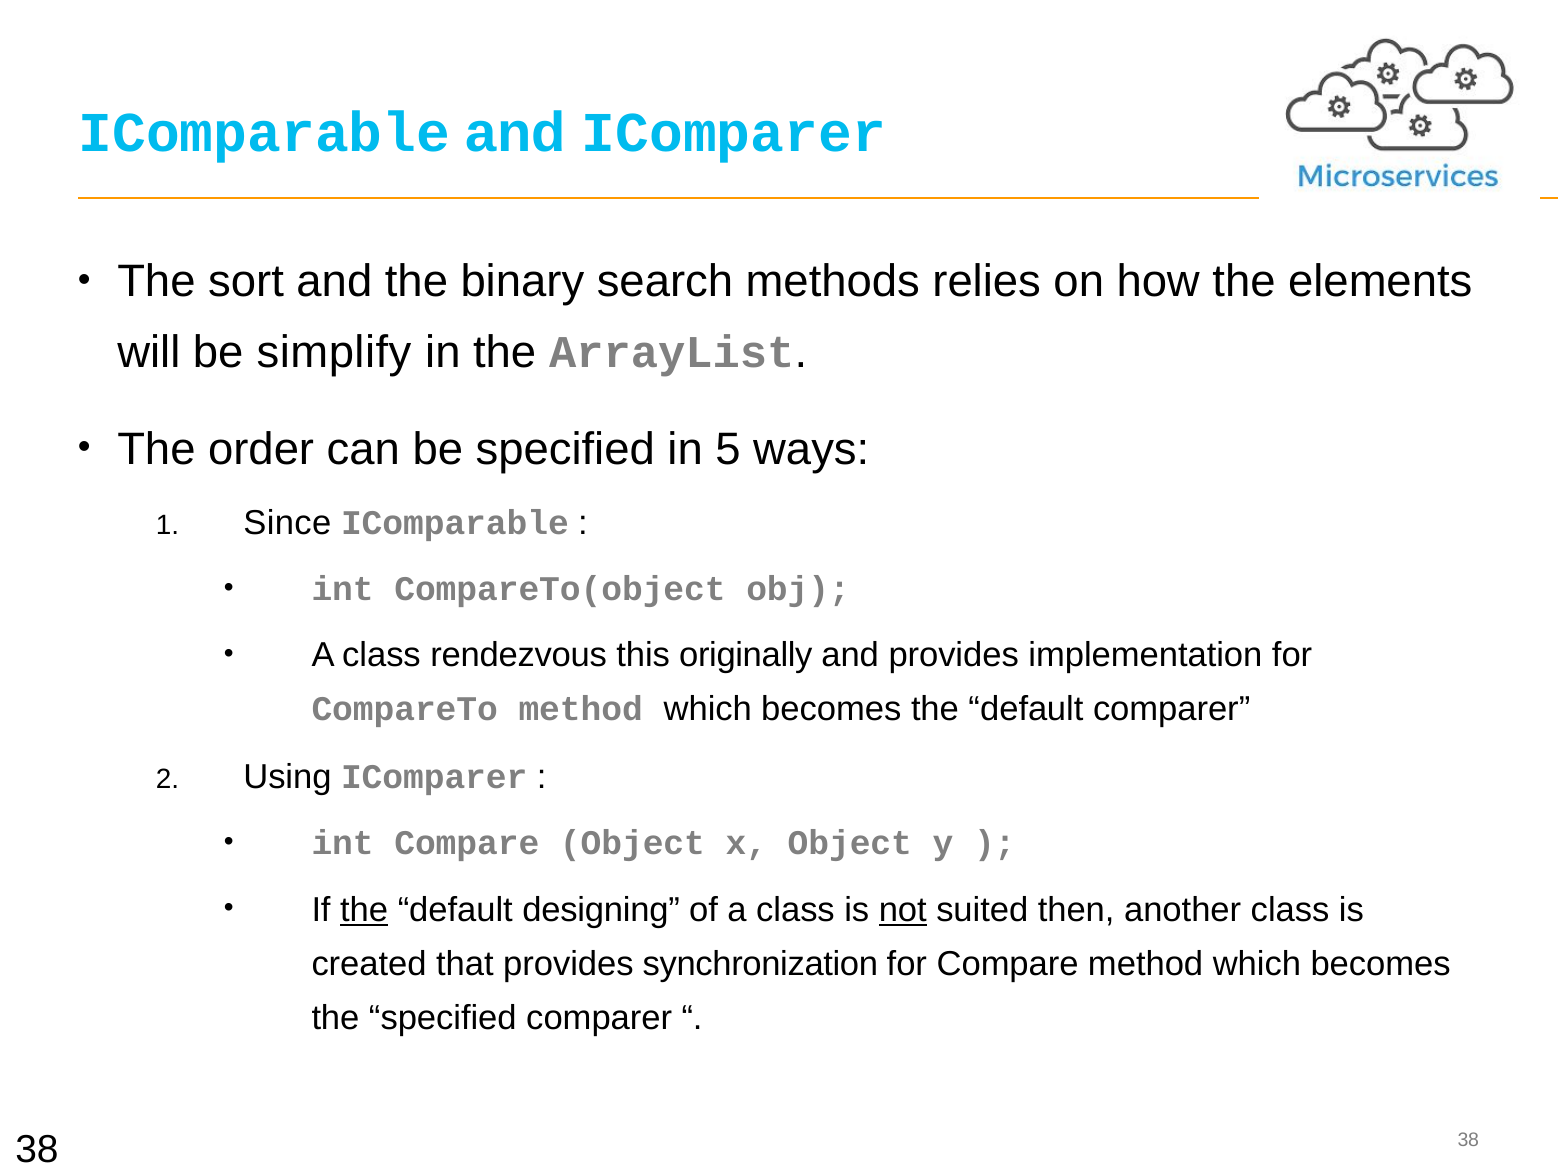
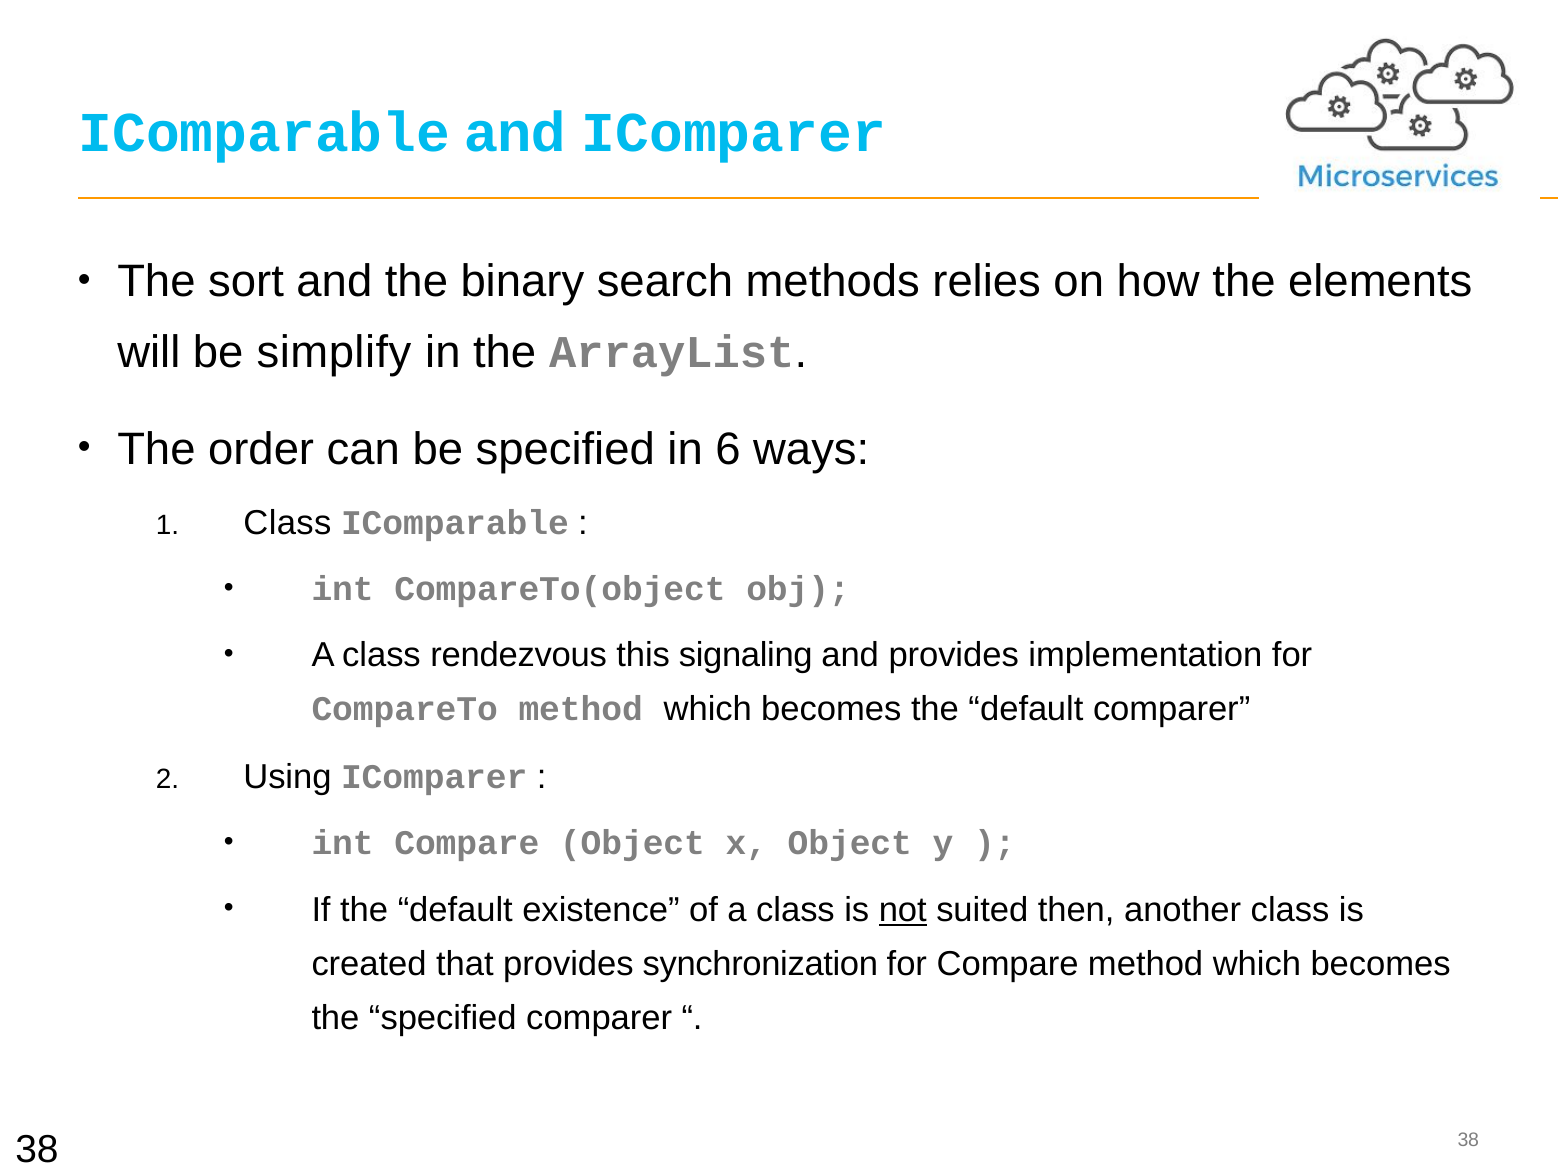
5: 5 -> 6 (728, 450)
Since: Since -> Class (287, 523)
originally: originally -> signaling (746, 656)
the underline: present -> none (364, 910)
designing: designing -> existence (601, 910)
